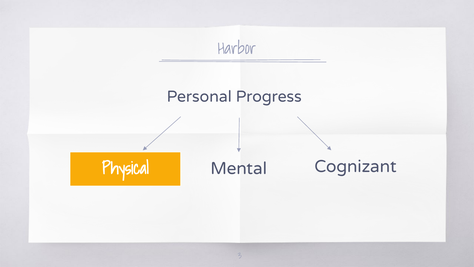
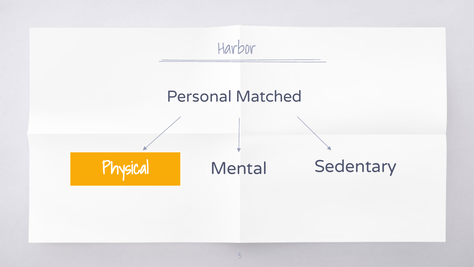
Progress: Progress -> Matched (269, 96)
Cognizant: Cognizant -> Sedentary (356, 166)
